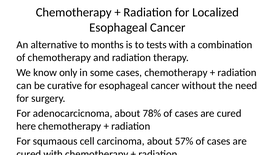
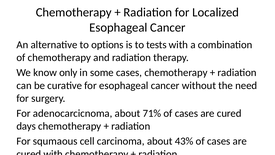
months: months -> options (107, 45)
78%: 78% -> 71% (152, 113)
here: here -> days (26, 126)
57%: 57% -> 43% (184, 141)
